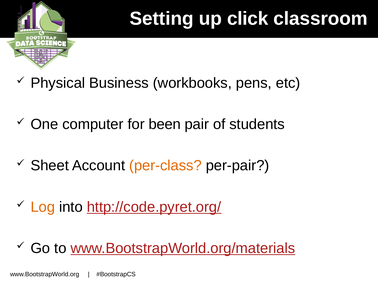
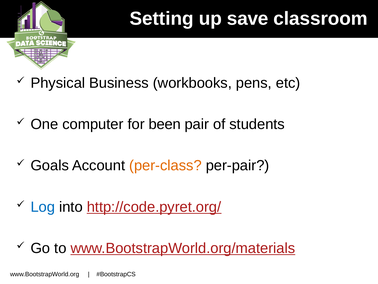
click: click -> save (248, 19)
Sheet: Sheet -> Goals (50, 165)
Log colour: orange -> blue (43, 207)
